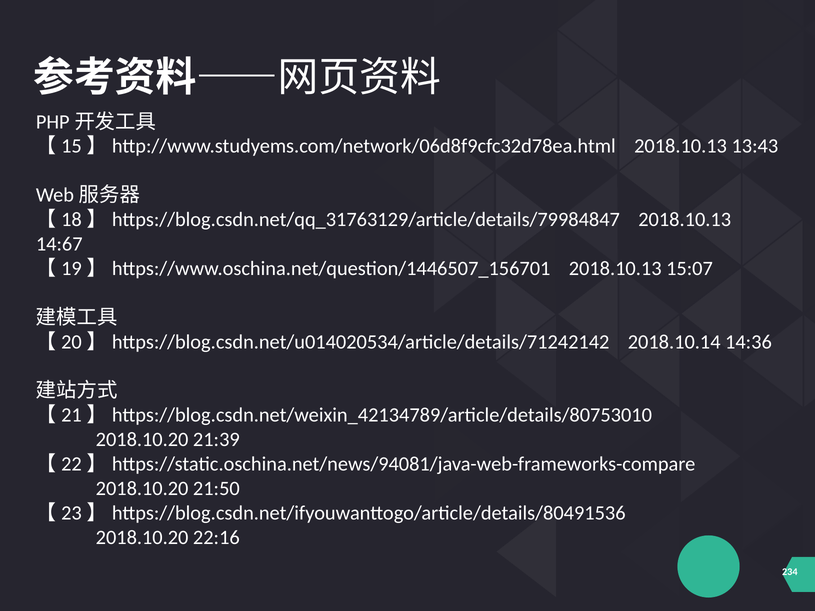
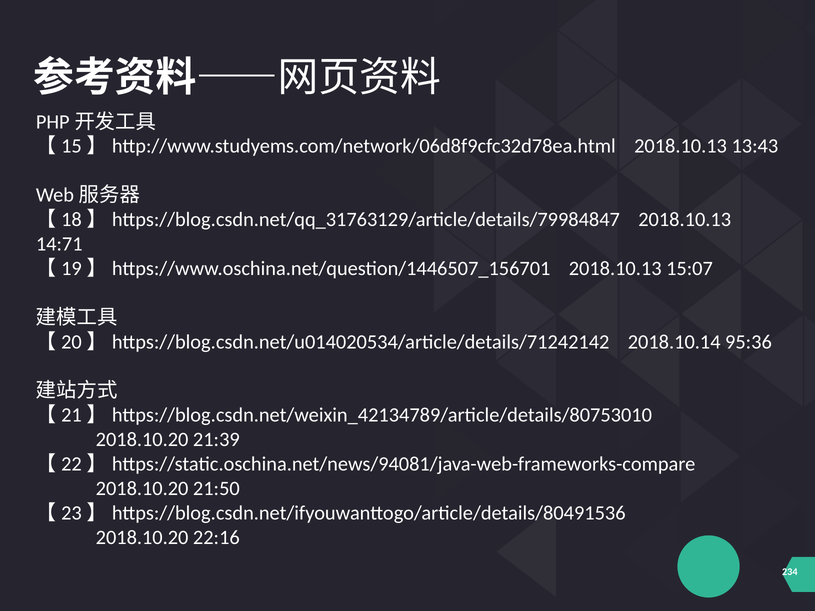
14:67: 14:67 -> 14:71 (59, 244)
14:36: 14:36 -> 95:36 (748, 342)
